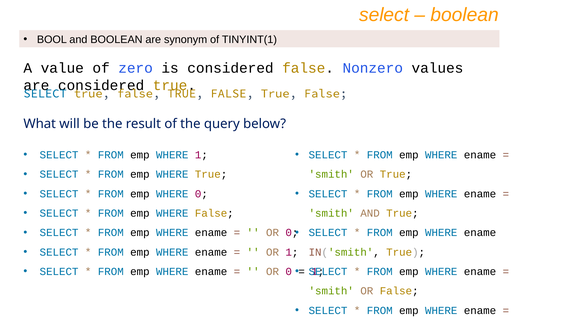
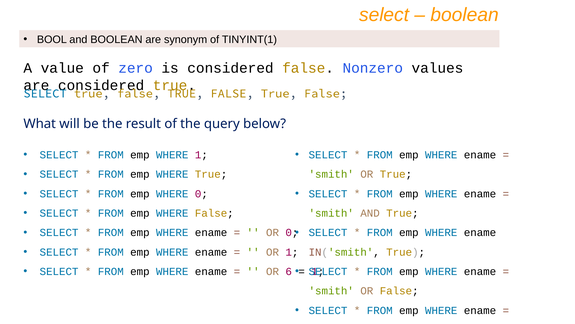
0: 0 -> 6 (289, 271)
